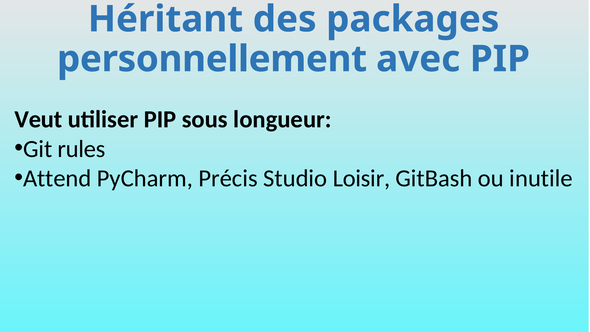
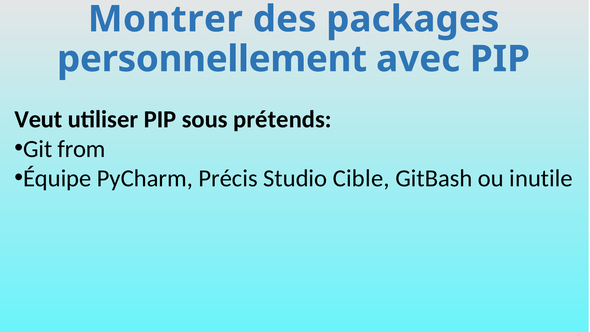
Héritant: Héritant -> Montrer (165, 19)
longueur: longueur -> prétends (283, 119)
rules: rules -> from (82, 149)
Attend: Attend -> Équipe (57, 178)
Loisir: Loisir -> Cible (361, 178)
